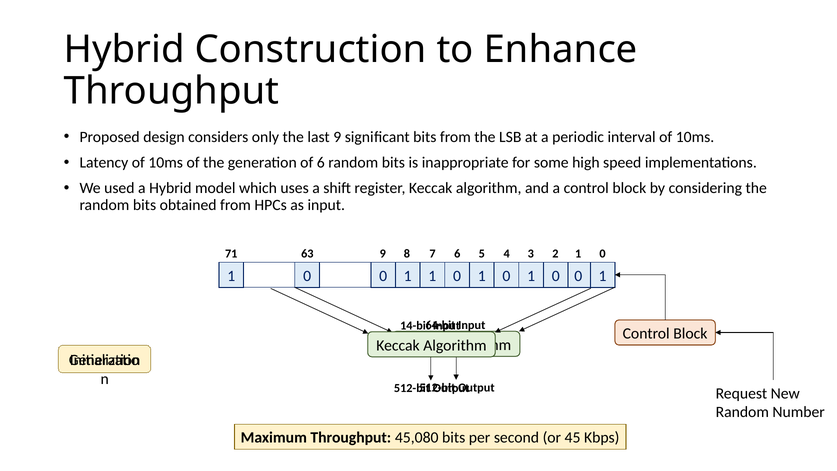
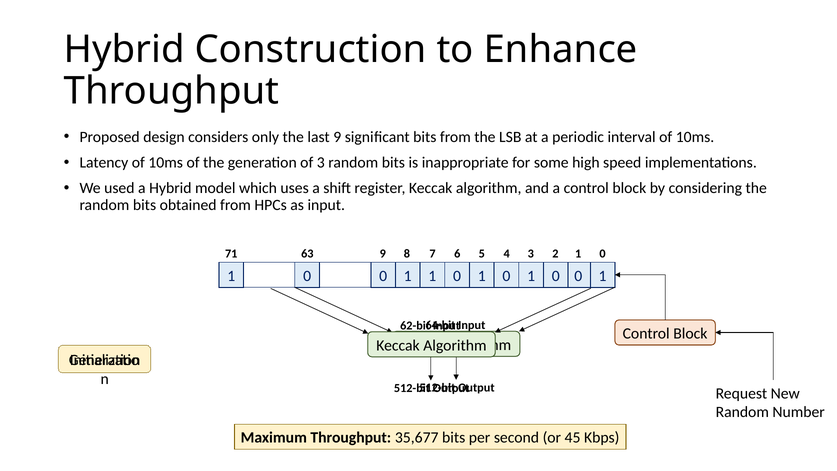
of 6: 6 -> 3 (321, 163)
14-bit: 14-bit -> 62-bit (415, 326)
45,080: 45,080 -> 35,677 (417, 438)
